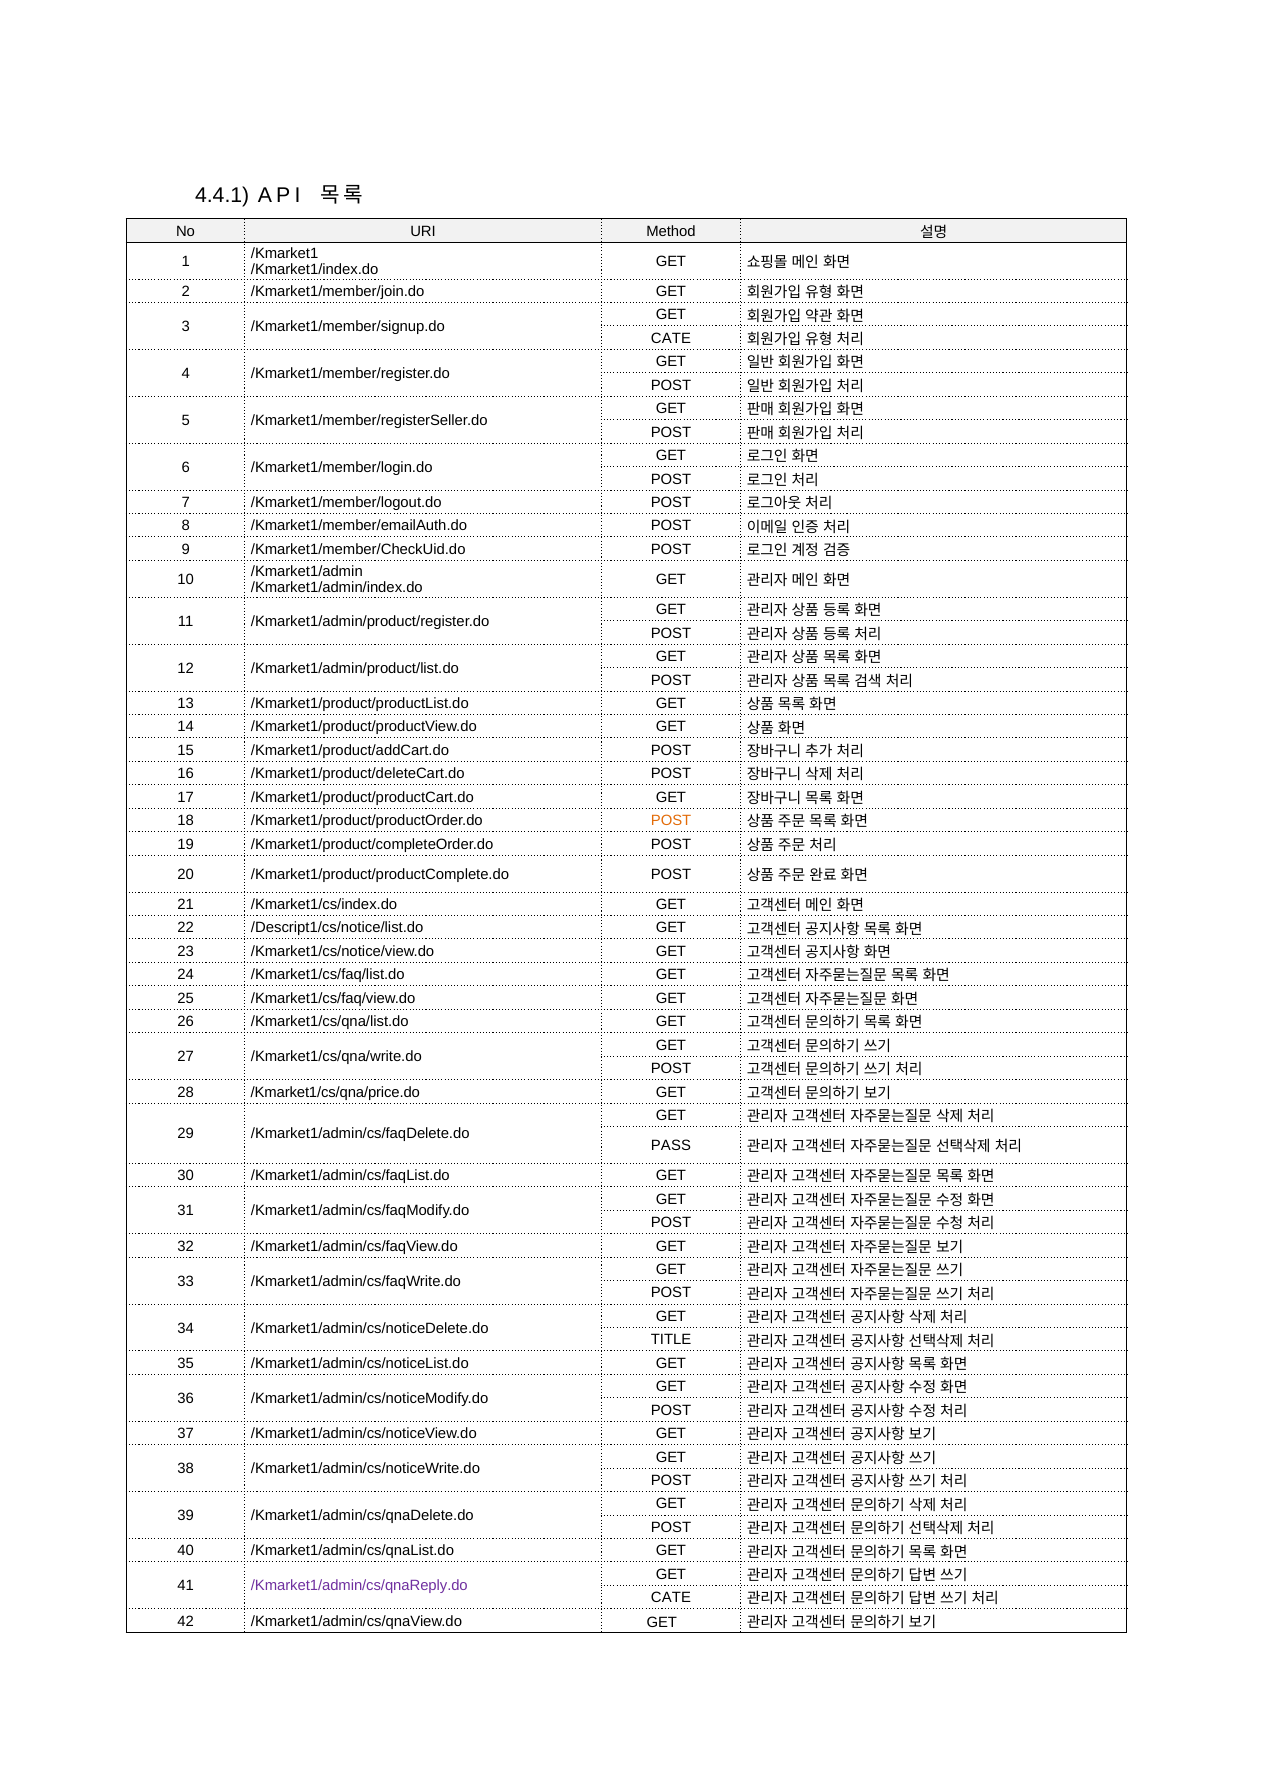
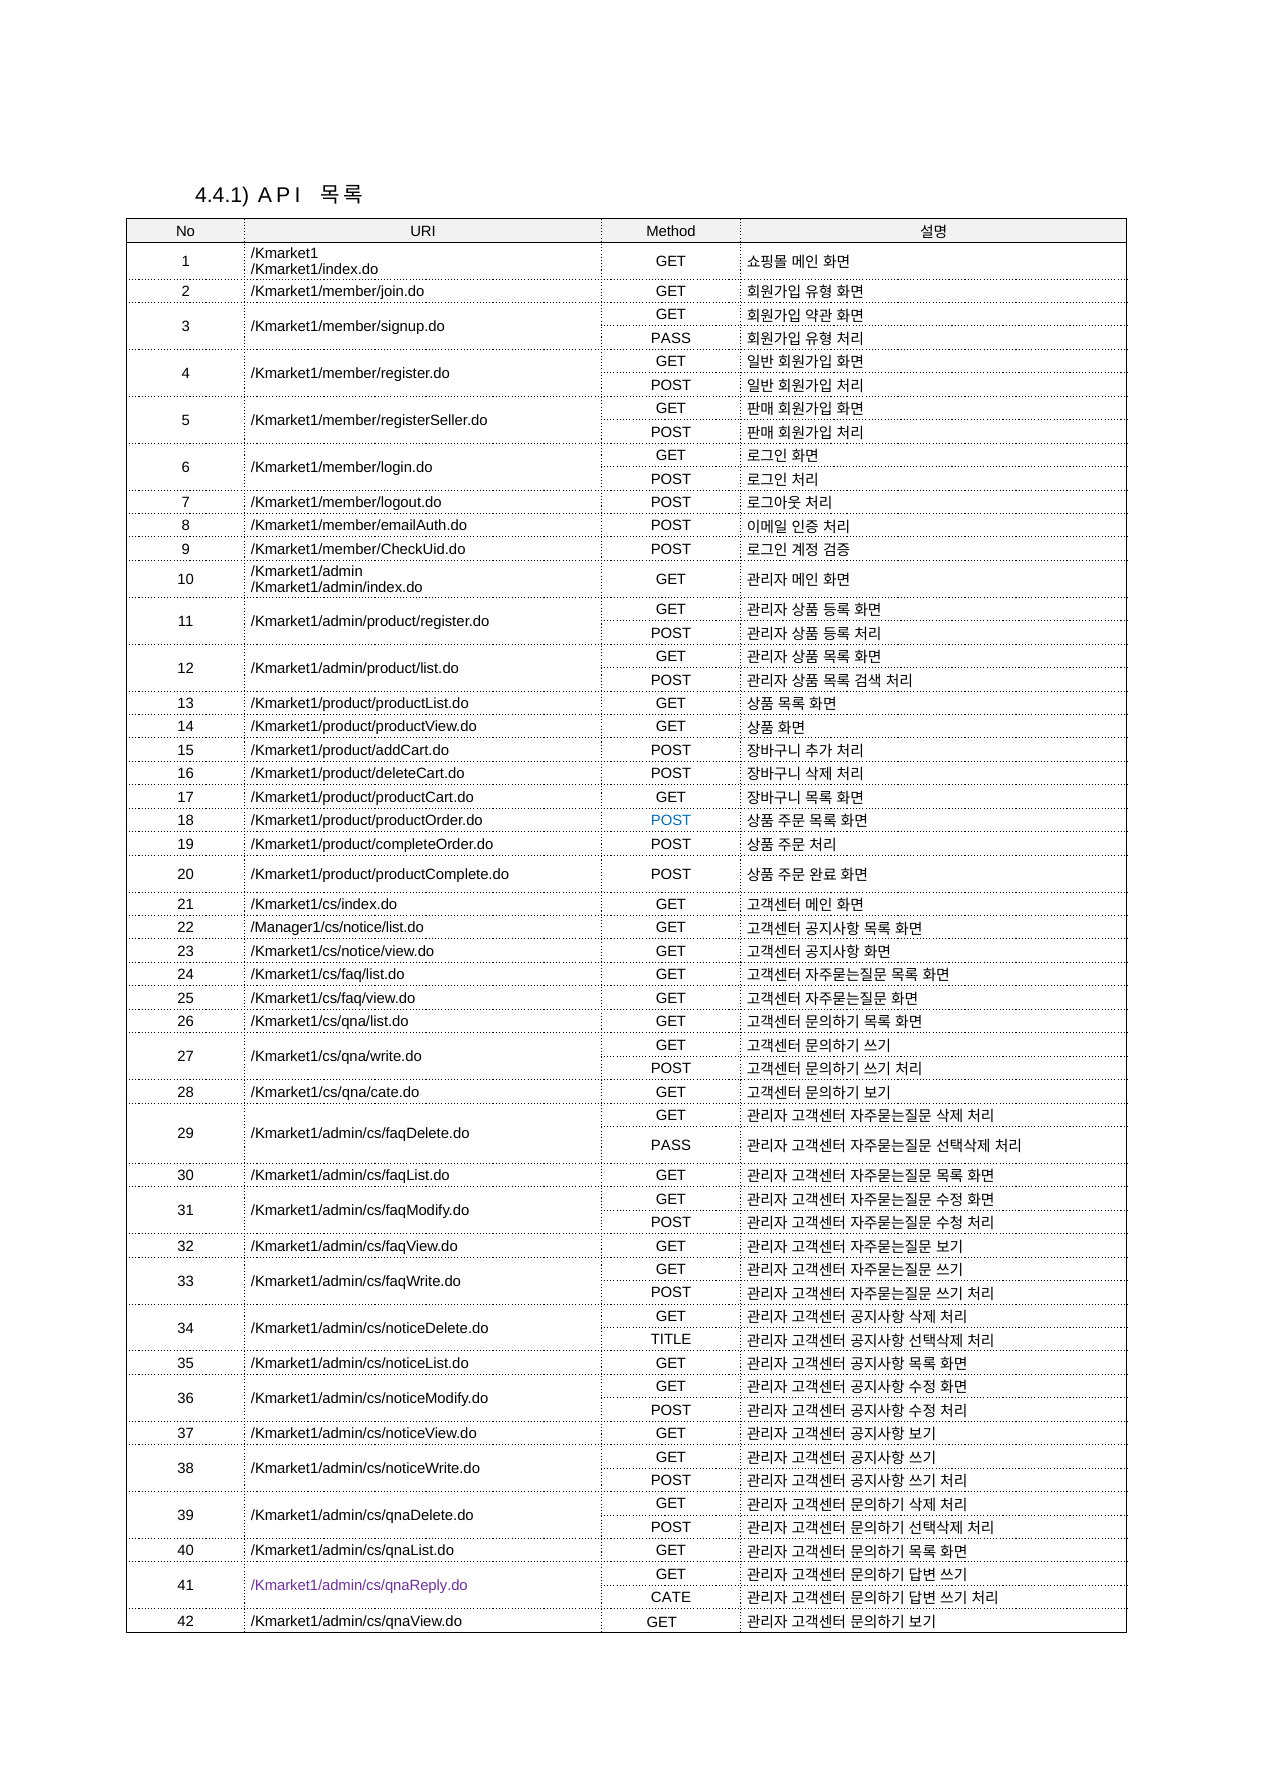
CATE: CATE -> PASS (671, 338)
POST colour: orange -> blue (671, 821)
/Descript1/cs/notice/list.do: /Descript1/cs/notice/list.do -> /Manager1/cs/notice/list.do (337, 928)
/Kmarket1/cs/qna/price.do: /Kmarket1/cs/qna/price.do -> /Kmarket1/cs/qna/cate.do (335, 1092)
